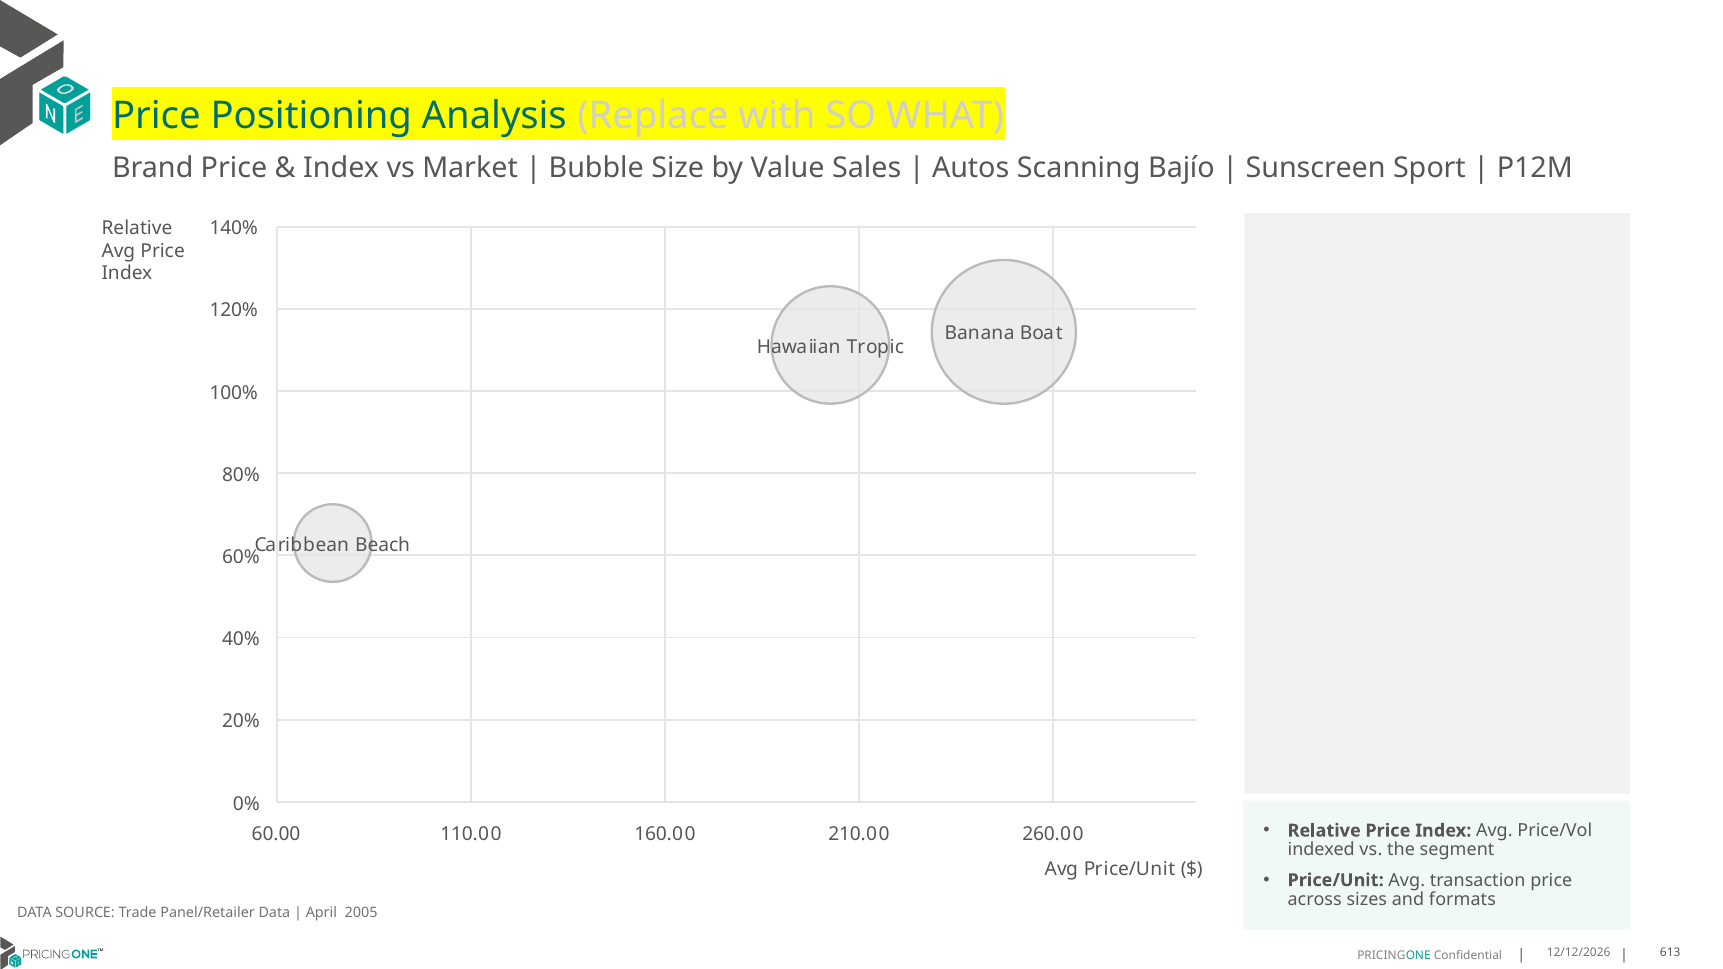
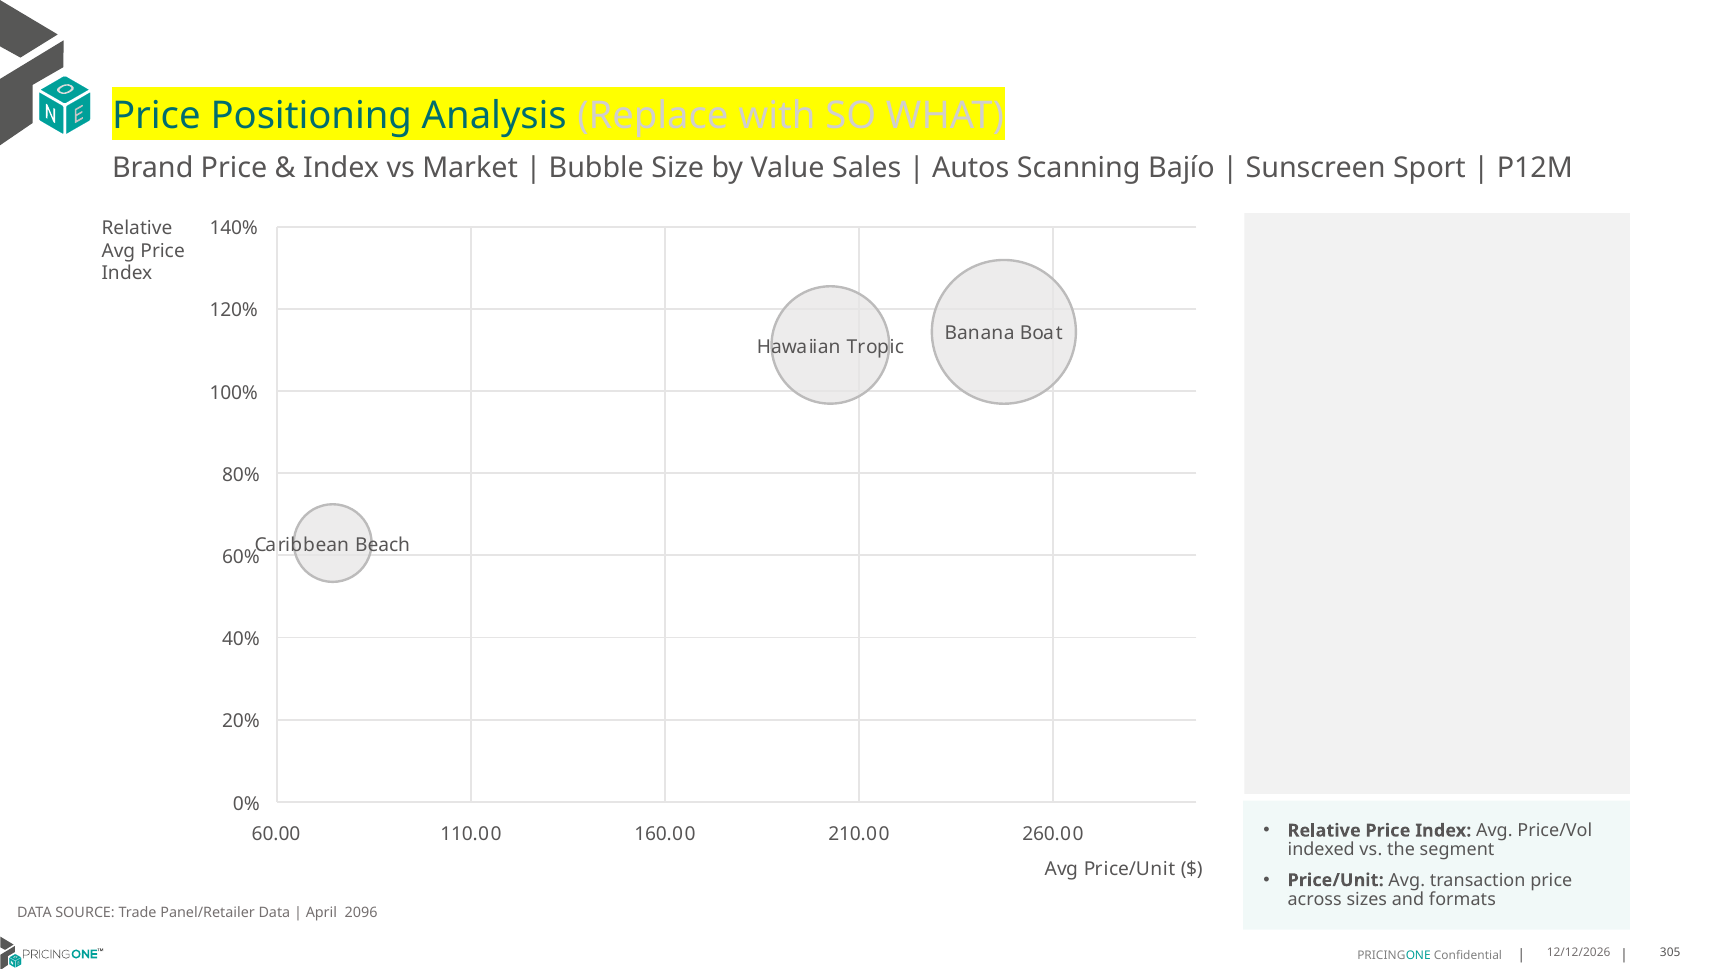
2005: 2005 -> 2096 (361, 913)
613: 613 -> 305 (1670, 953)
